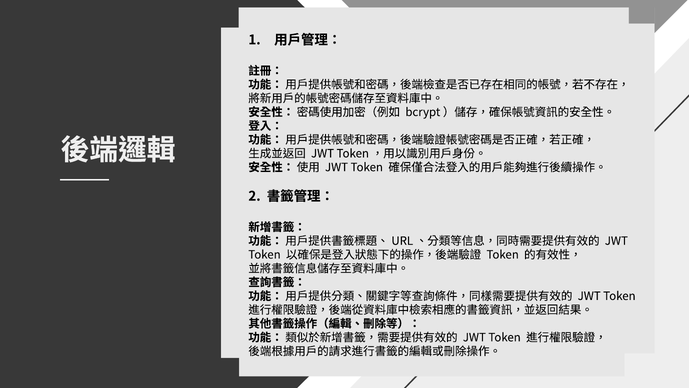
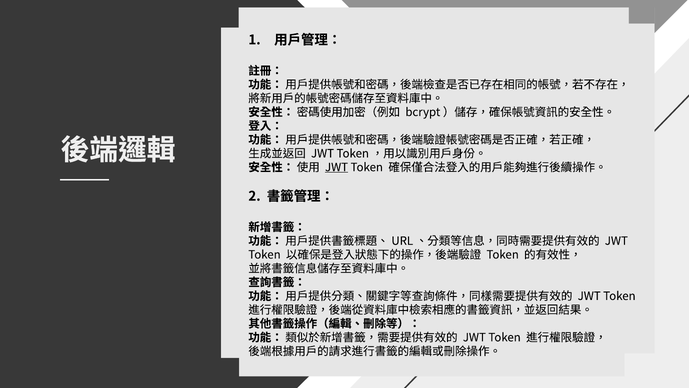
JWT underline: none -> present (337, 167)
